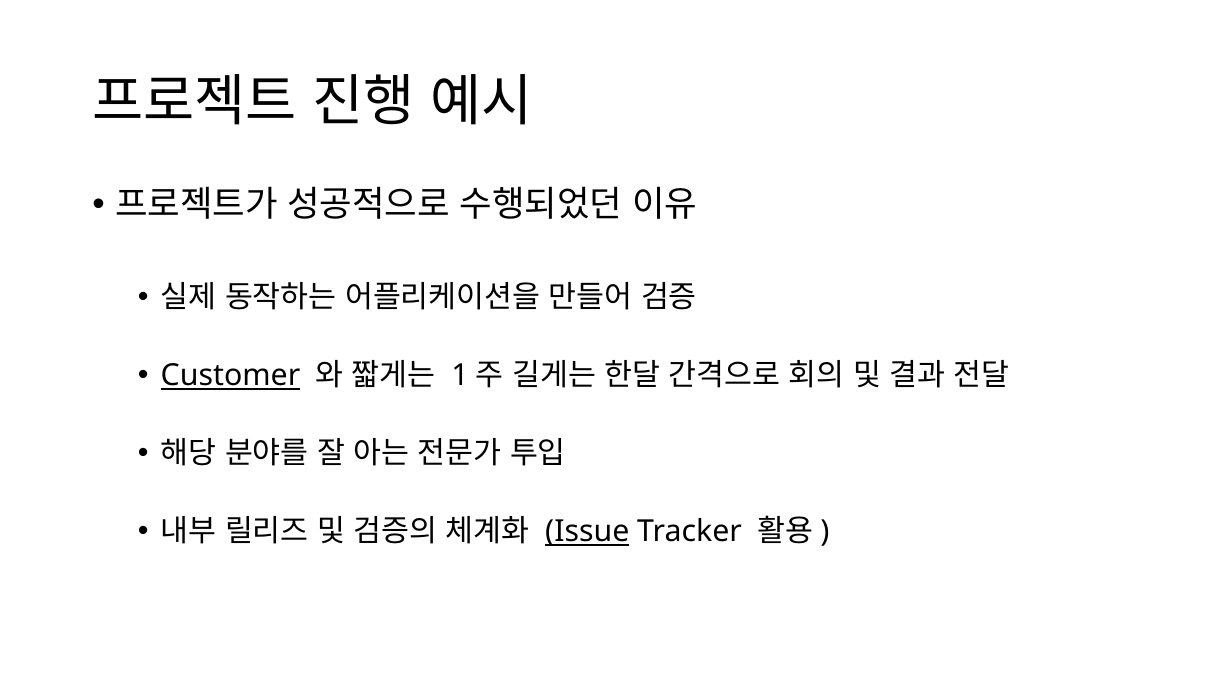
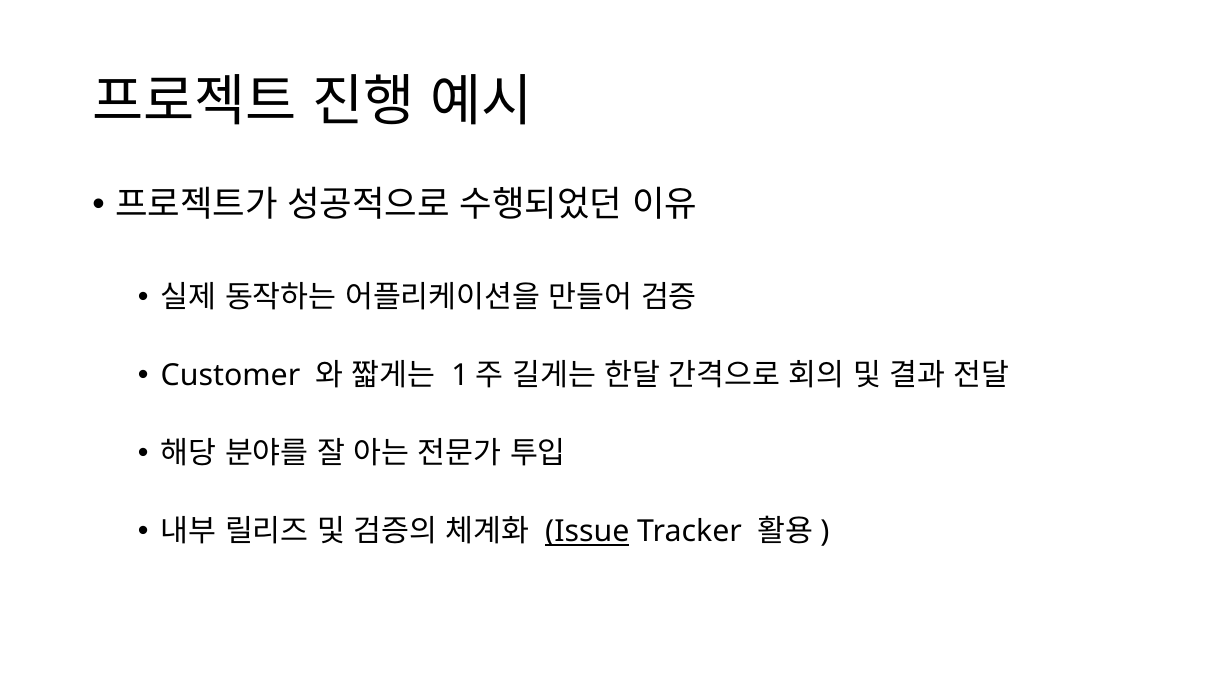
Customer underline: present -> none (231, 376)
